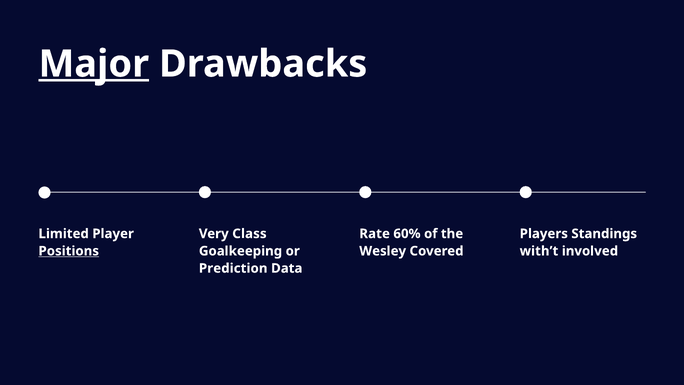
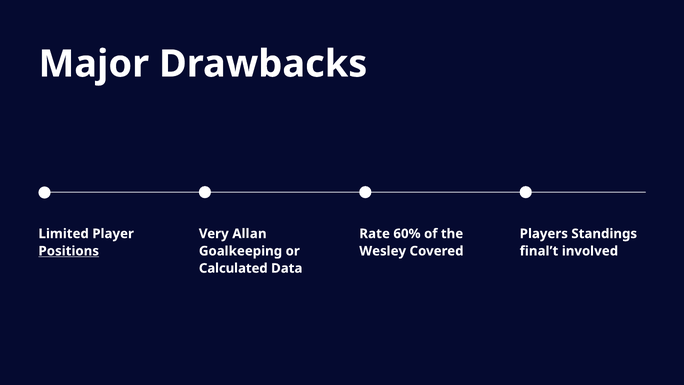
Major underline: present -> none (94, 64)
Class: Class -> Allan (249, 234)
with’t: with’t -> final’t (539, 251)
Prediction: Prediction -> Calculated (233, 268)
